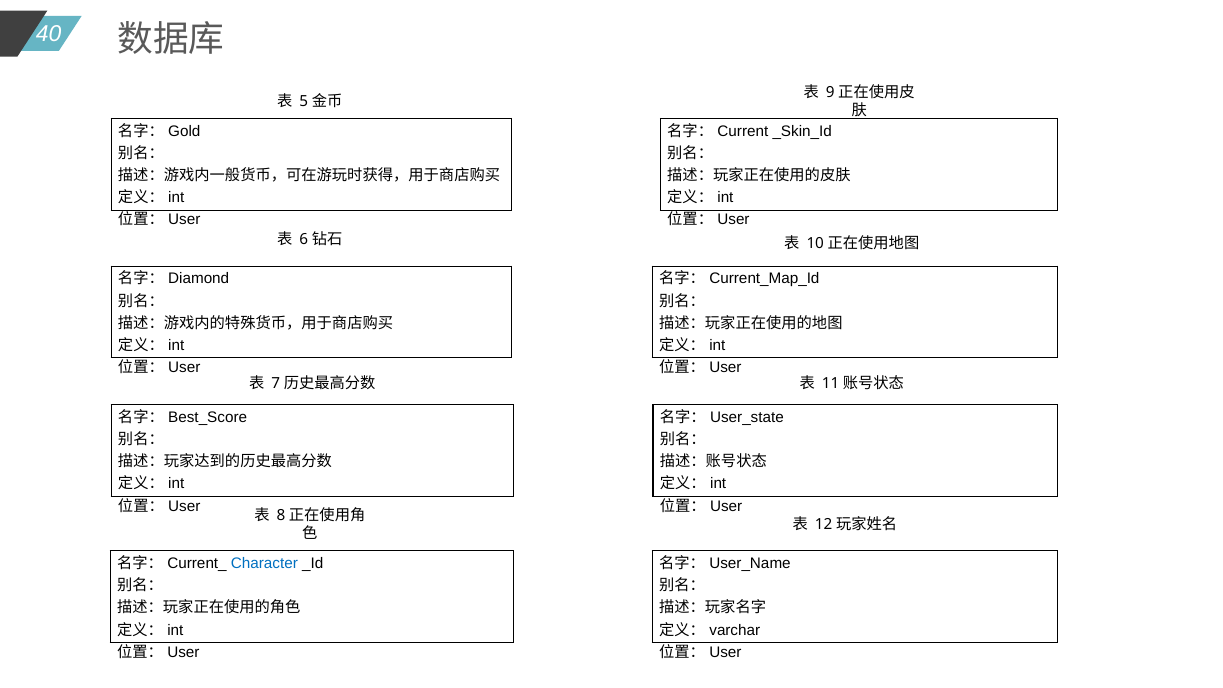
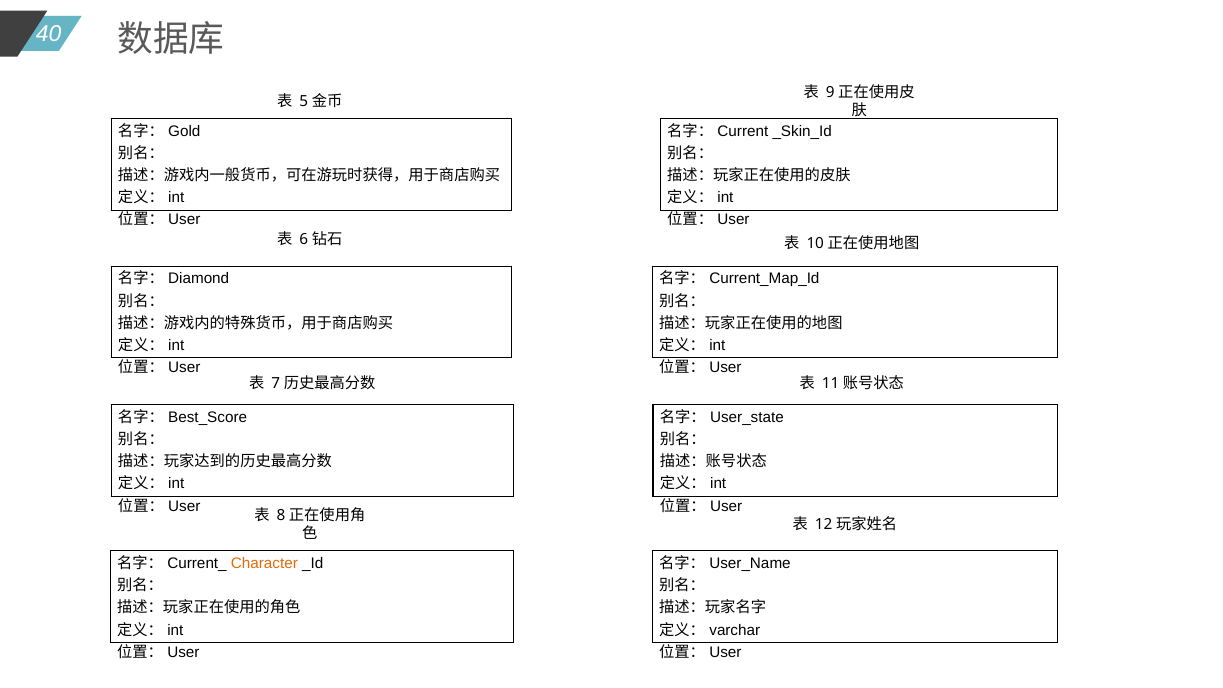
Character colour: blue -> orange (264, 564)
